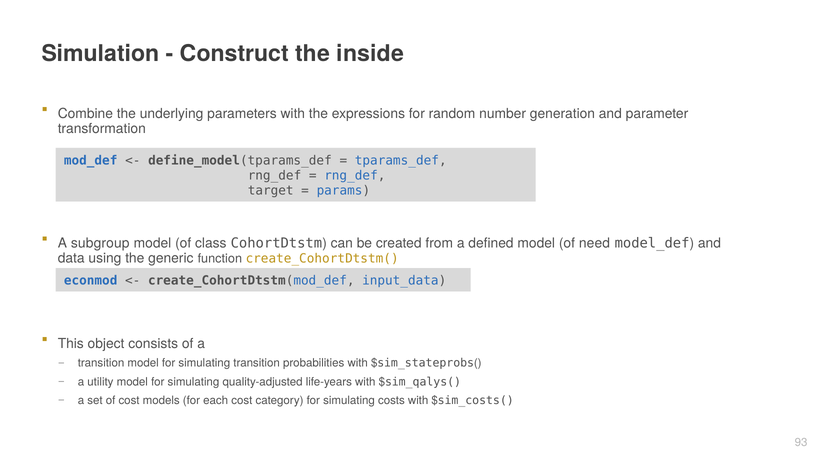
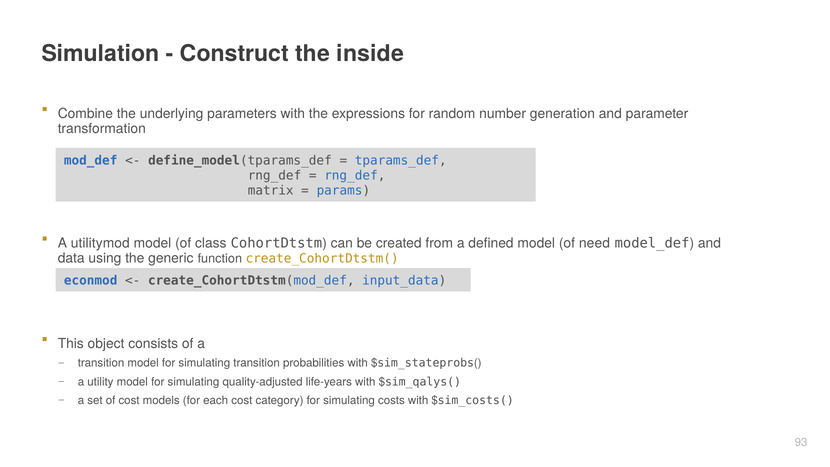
target: target -> matrix (271, 191)
subgroup: subgroup -> utilitymod (100, 243)
